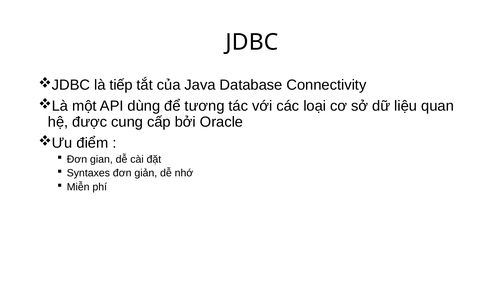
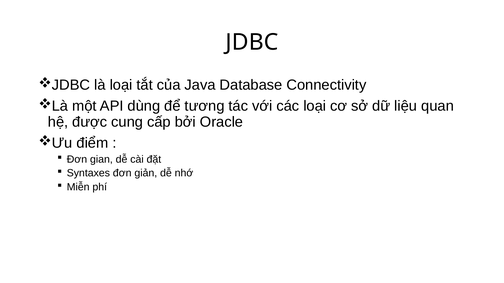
là tiếp: tiếp -> loại (121, 85)
